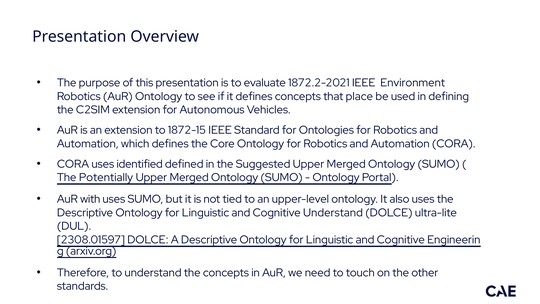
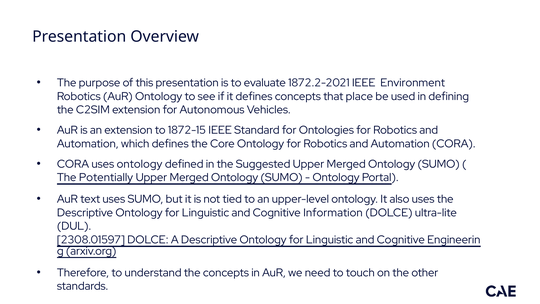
uses identified: identified -> ontology (139, 164)
with: with -> text (90, 199)
Cognitive Understand: Understand -> Information (333, 213)
